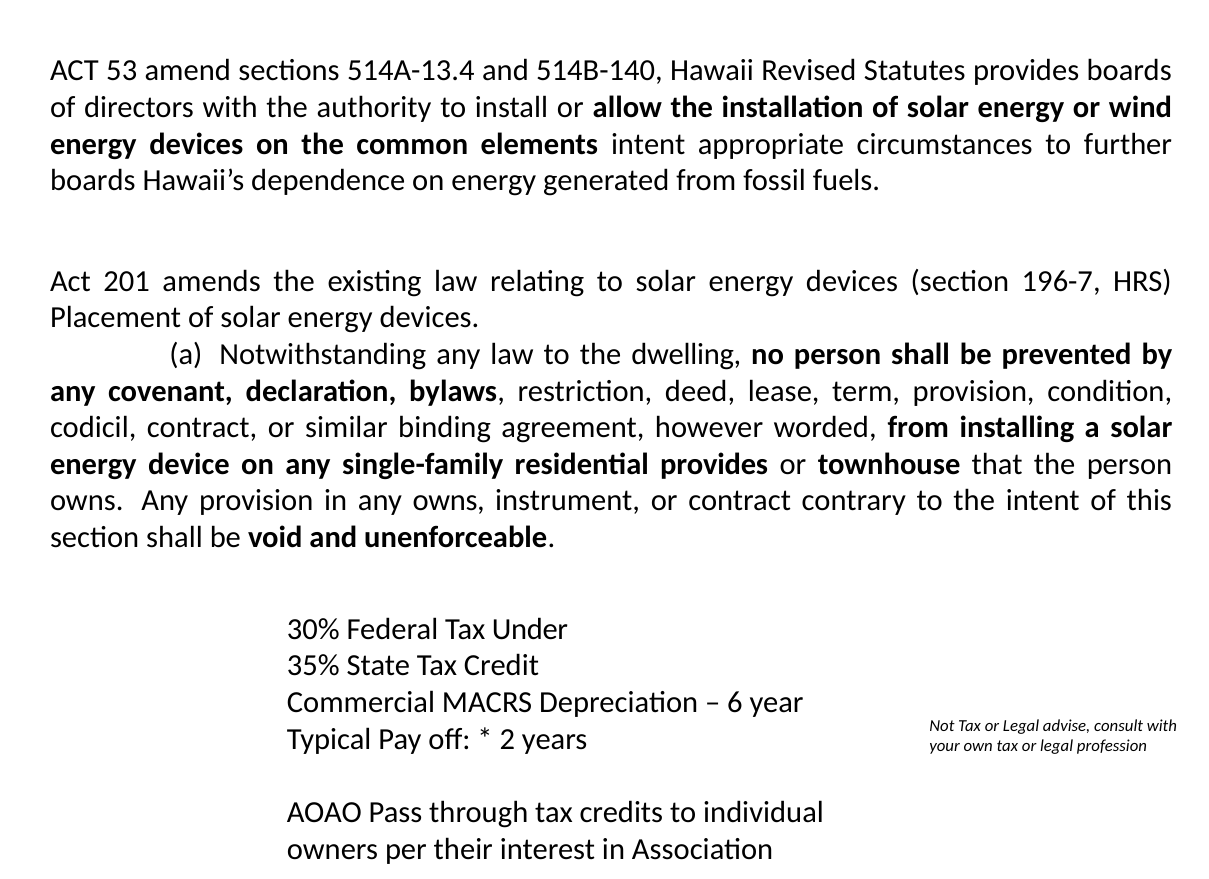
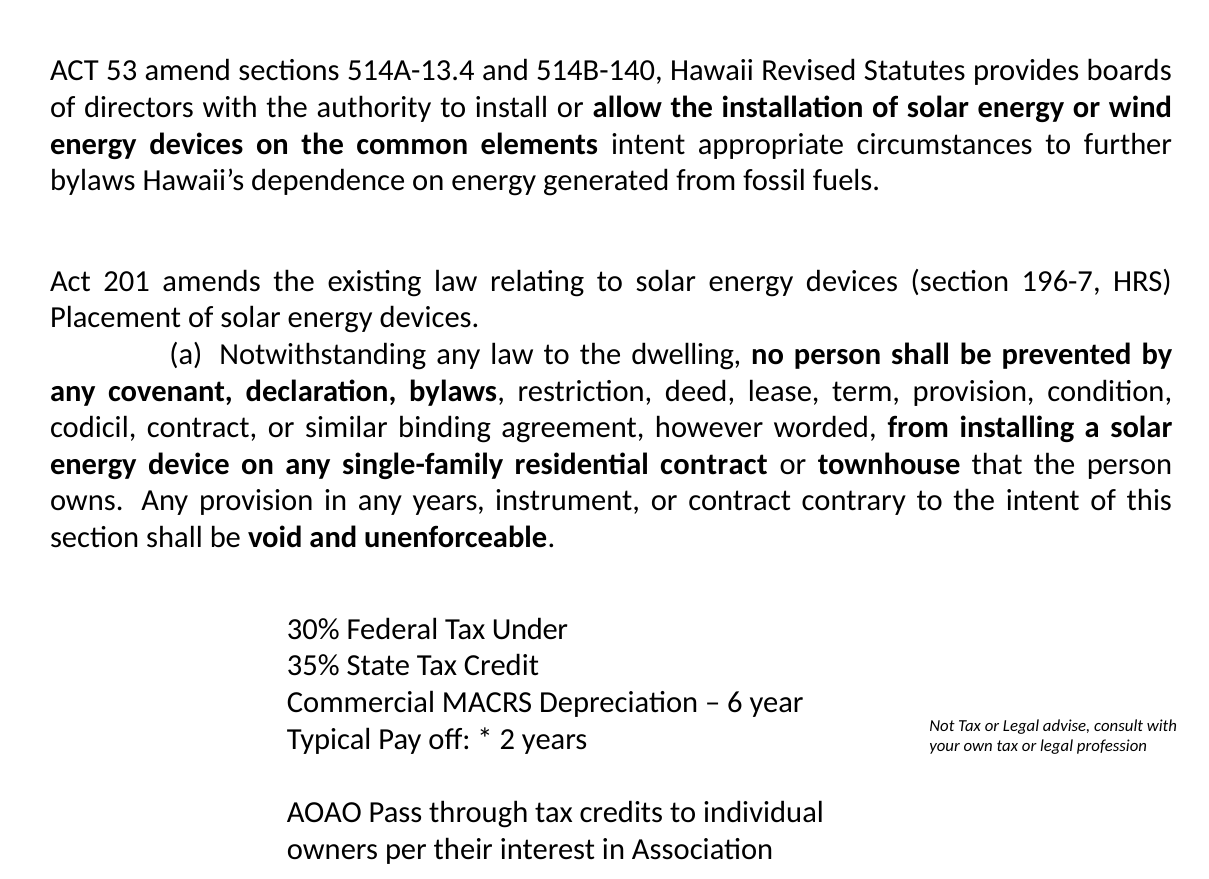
boards: boards -> bylaws (93, 181)
residential provides: provides -> contract (714, 464)
any owns: owns -> years (449, 501)
